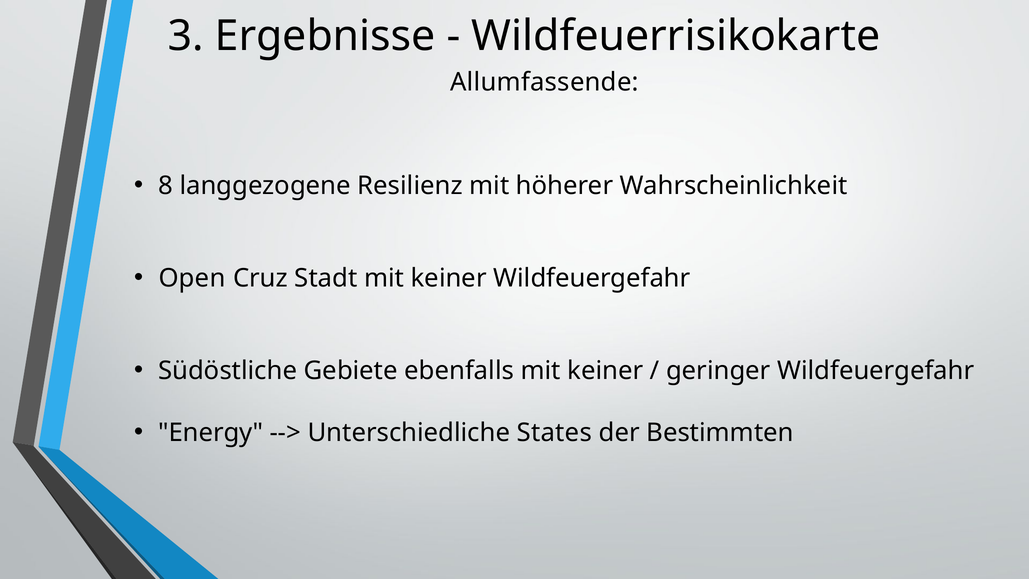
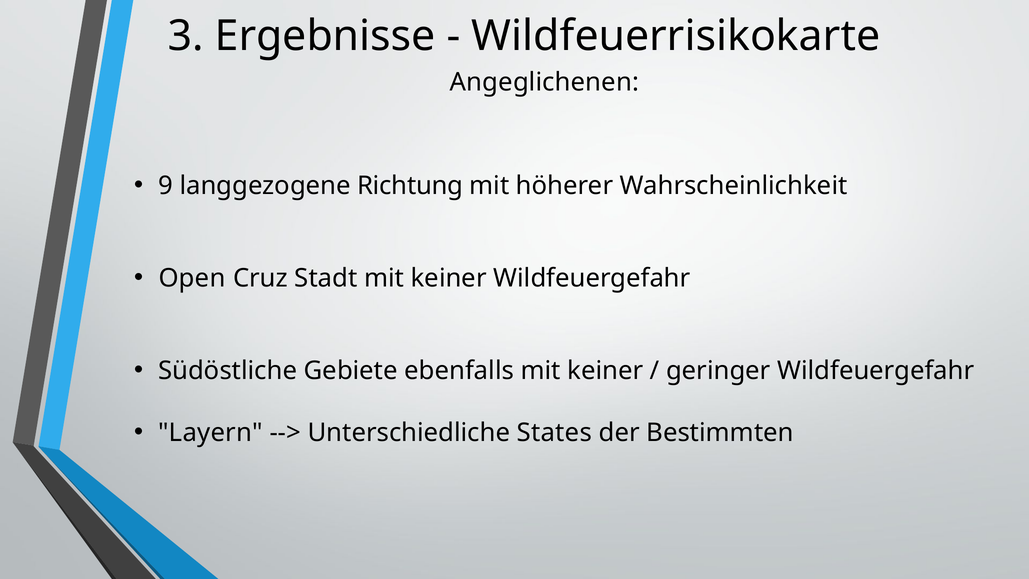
Allumfassende: Allumfassende -> Angeglichenen (544, 82)
8: 8 -> 9 (166, 186)
Resilienz: Resilienz -> Richtung (410, 186)
Energy: Energy -> Layern (210, 432)
